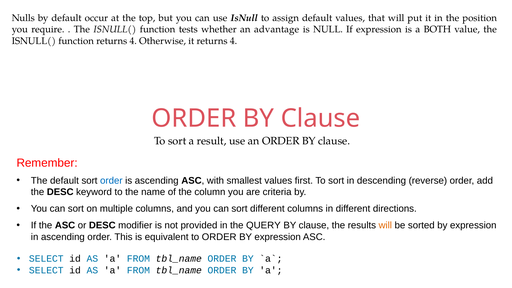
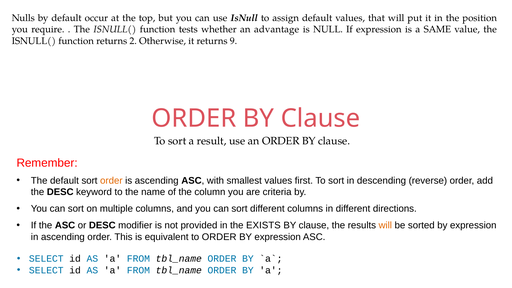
BOTH: BOTH -> SAME (437, 29)
function returns 4: 4 -> 2 (133, 41)
it returns 4: 4 -> 9 (233, 41)
order colour: blue -> orange (111, 181)
QUERY: QUERY -> EXISTS (263, 225)
